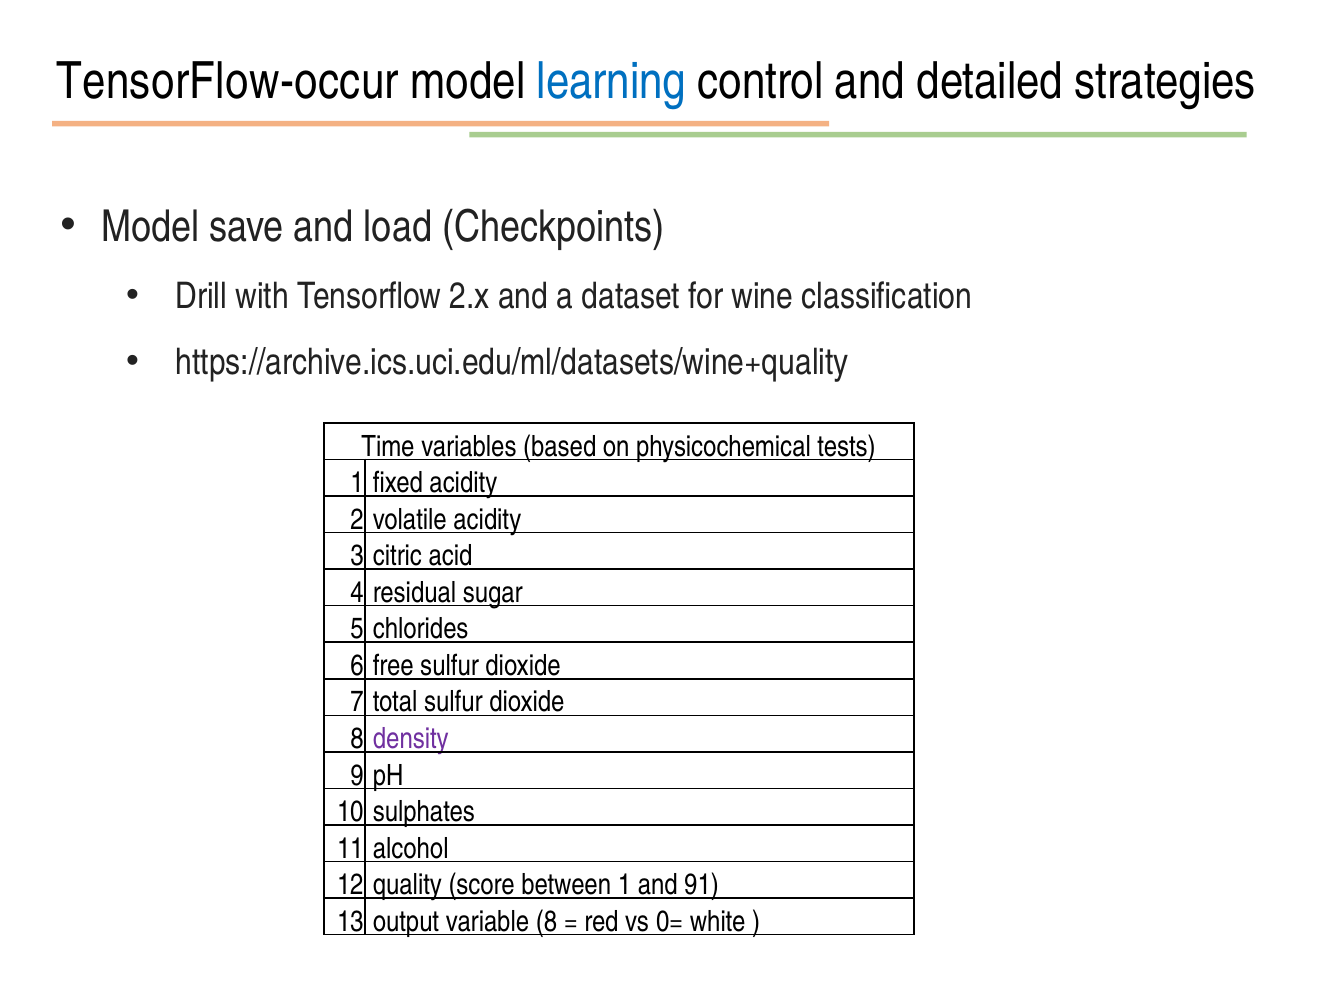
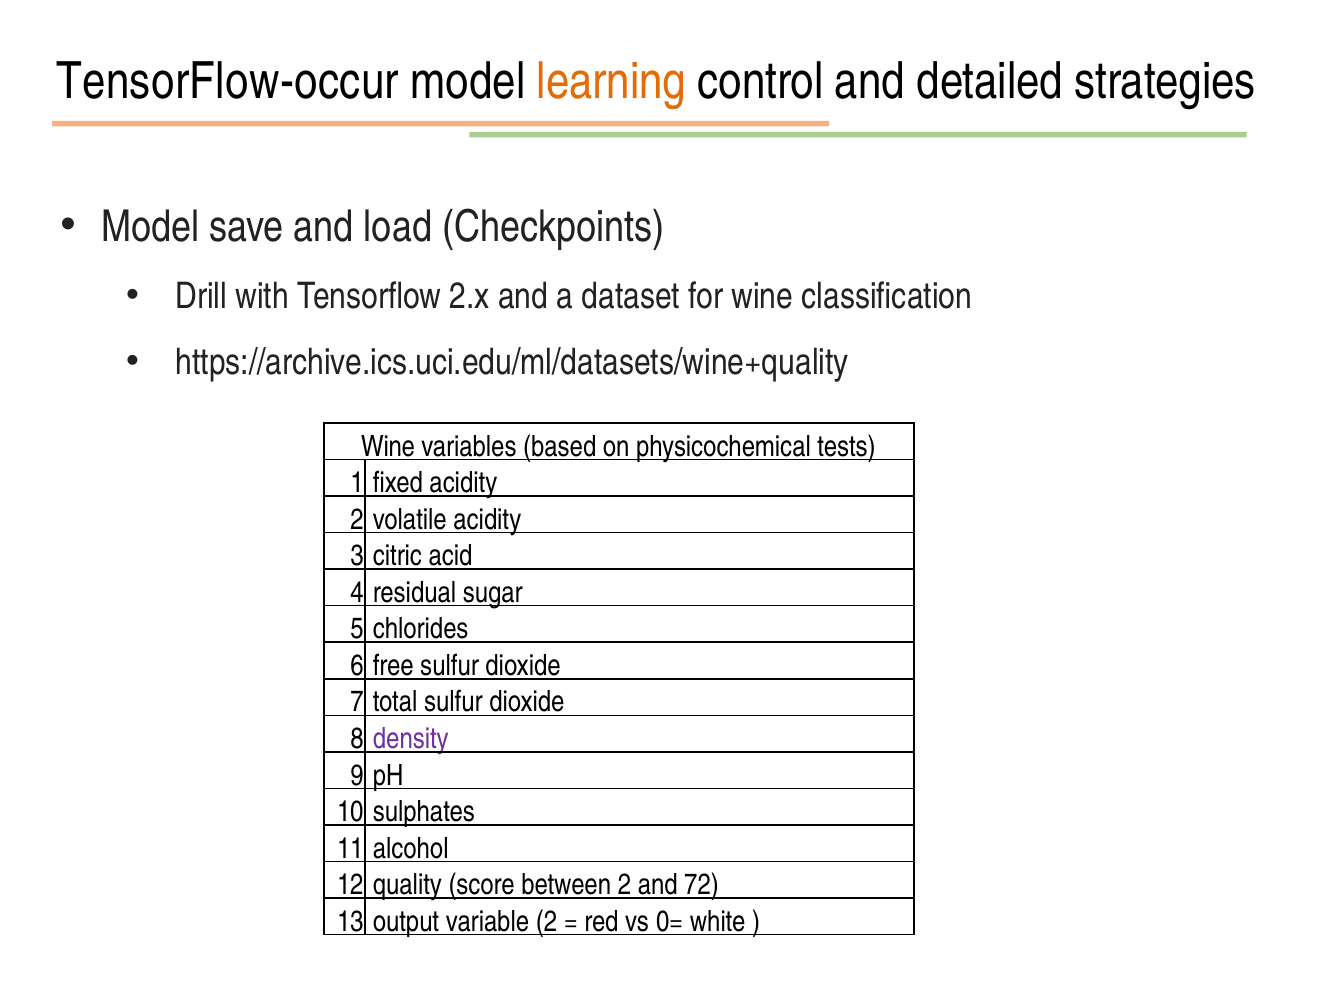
learning colour: blue -> orange (612, 82)
Time: Time -> Wine (388, 446)
between 1: 1 -> 2 (625, 885)
91: 91 -> 72 (702, 885)
variable 8: 8 -> 2 (546, 921)
